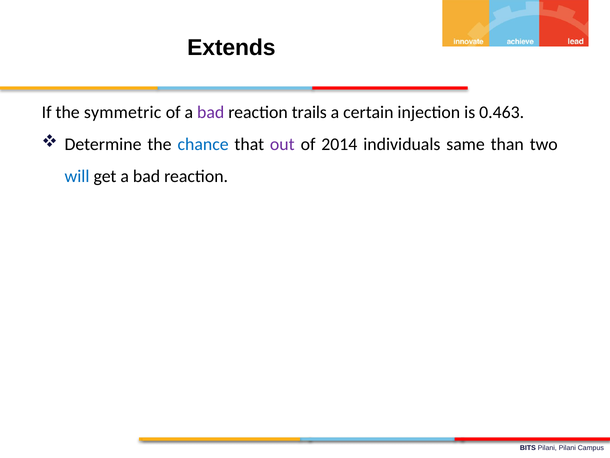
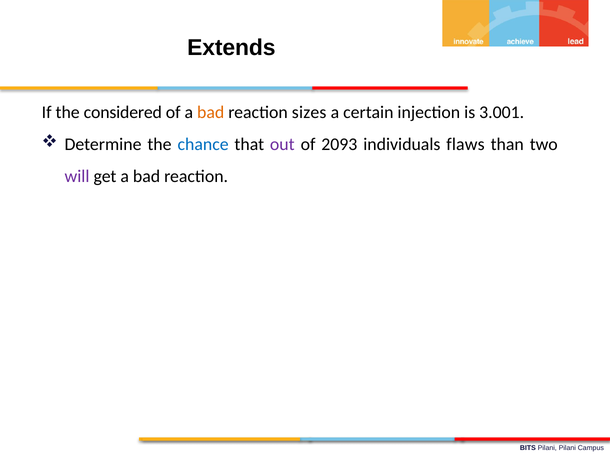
symmetric: symmetric -> considered (123, 112)
bad colour: purple -> orange (211, 112)
trails: trails -> sizes (309, 112)
0.463: 0.463 -> 3.001 (502, 112)
2014: 2014 -> 2093 (339, 144)
same: same -> flaws (465, 144)
will colour: blue -> purple (77, 176)
